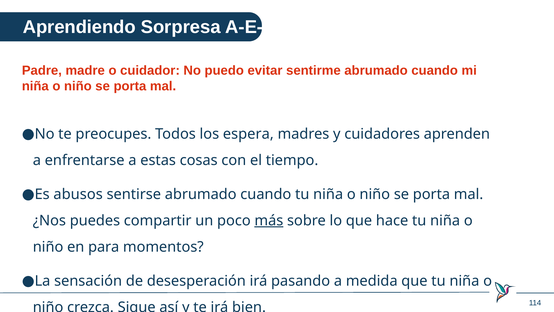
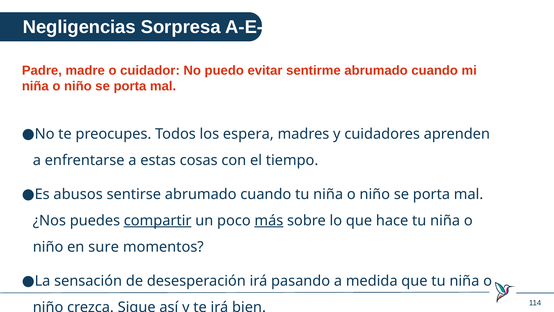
Aprendiendo: Aprendiendo -> Negligencias (79, 27)
compartir underline: none -> present (158, 220)
para: para -> sure (104, 247)
